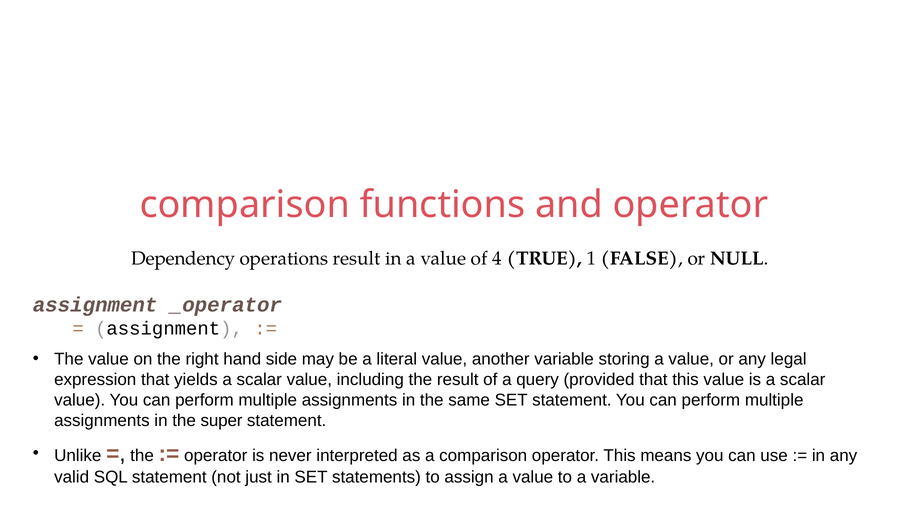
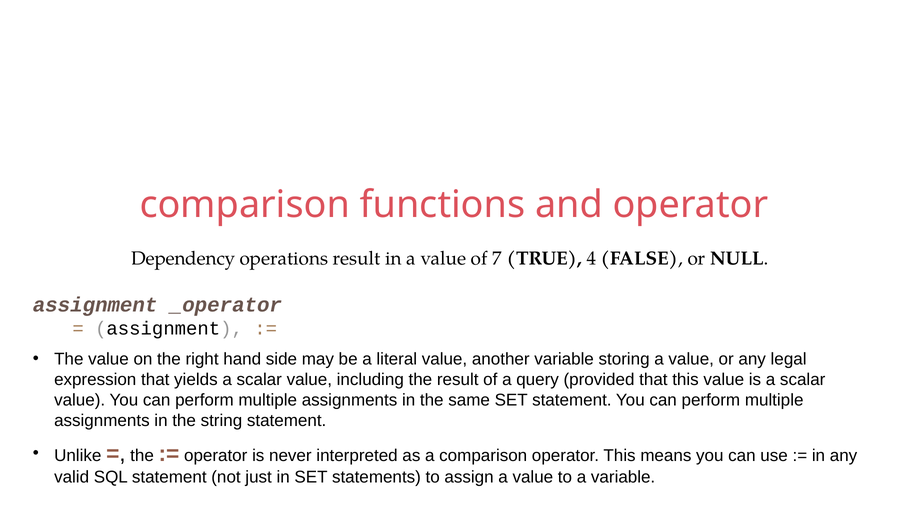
4: 4 -> 7 (497, 258)
1: 1 -> 4 (591, 258)
super: super -> string (221, 420)
